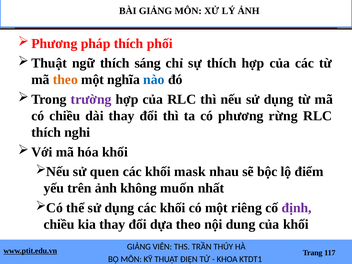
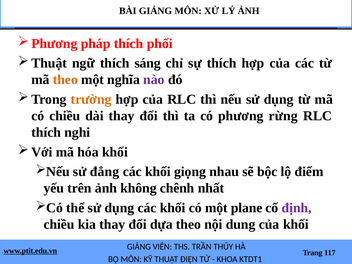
nào colour: blue -> purple (154, 80)
trường colour: purple -> orange (91, 99)
quen: quen -> đẳng (105, 172)
mask: mask -> giọng (190, 172)
muốn: muốn -> chênh (177, 188)
riêng: riêng -> plane (247, 208)
